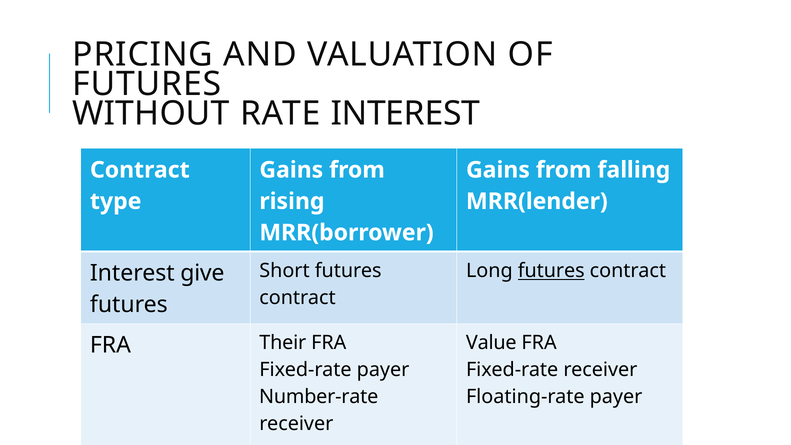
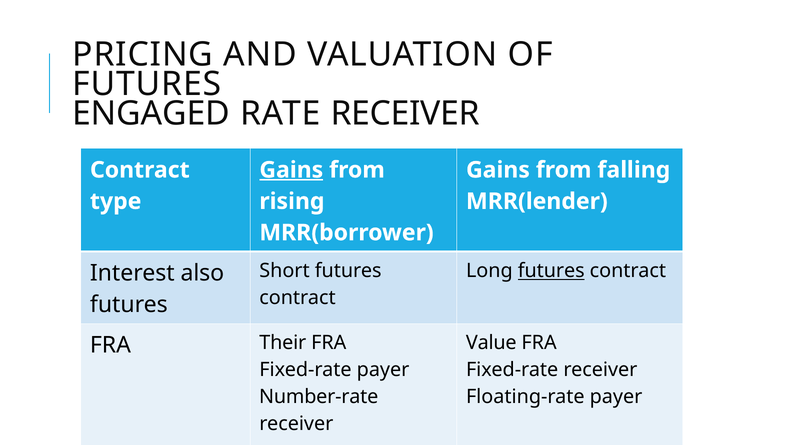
WITHOUT: WITHOUT -> ENGAGED (151, 114)
RATE INTEREST: INTEREST -> RECEIVER (405, 114)
Gains underline: none -> present (291, 170)
give: give -> also (202, 273)
